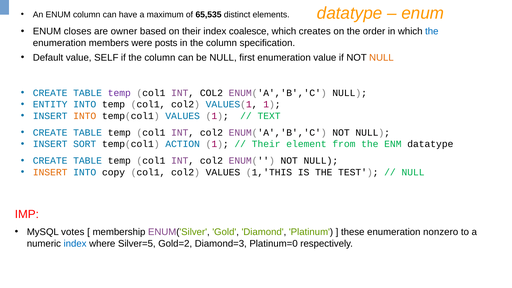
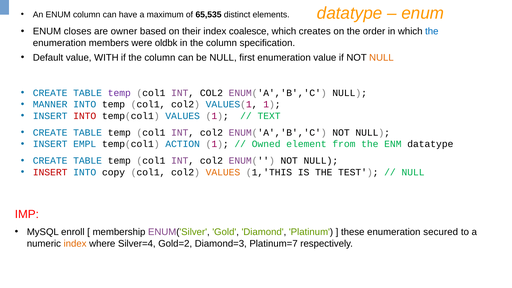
posts: posts -> oldbk (166, 43)
SELF: SELF -> WITH (106, 58)
ENTITY: ENTITY -> MANNER (50, 104)
INTO colour: orange -> red (85, 116)
SORT: SORT -> EMPL (85, 144)
Their: Their -> Owned (266, 144)
INSERT colour: orange -> red (50, 172)
VALUES colour: black -> orange (223, 172)
votes: votes -> enroll (73, 232)
nonzero: nonzero -> secured (441, 232)
index colour: blue -> orange (75, 243)
Silver=5: Silver=5 -> Silver=4 (137, 243)
Platinum=0: Platinum=0 -> Platinum=7 (274, 243)
